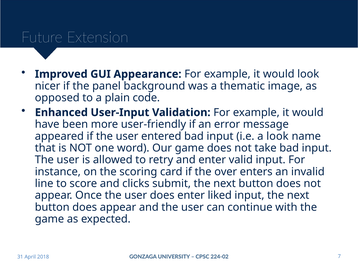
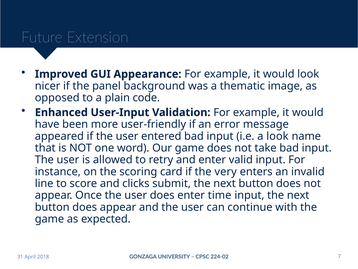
over: over -> very (226, 171)
liked: liked -> time (220, 195)
